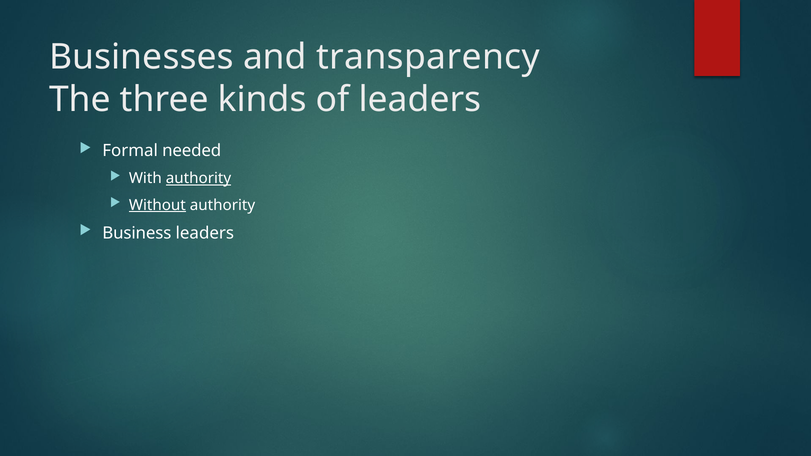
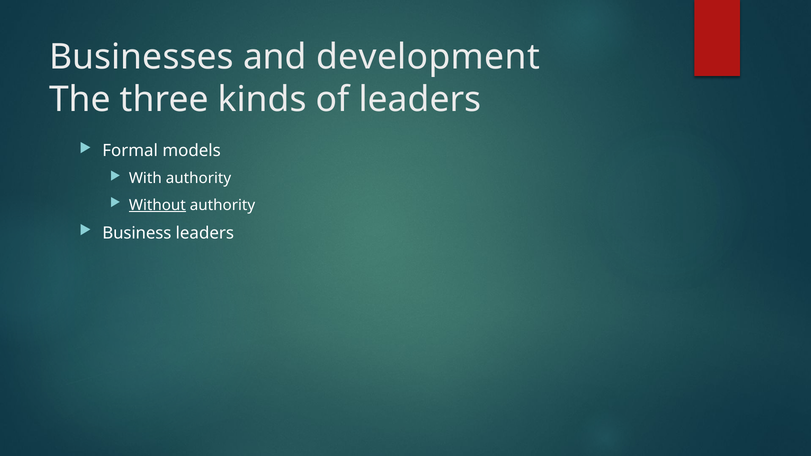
transparency: transparency -> development (428, 57)
needed: needed -> models (192, 151)
authority underline: present -> none (198, 179)
